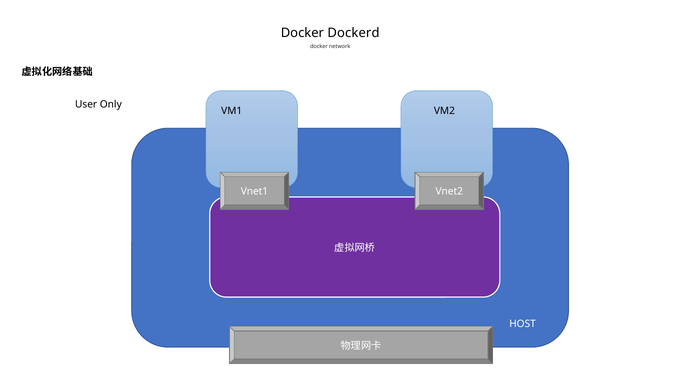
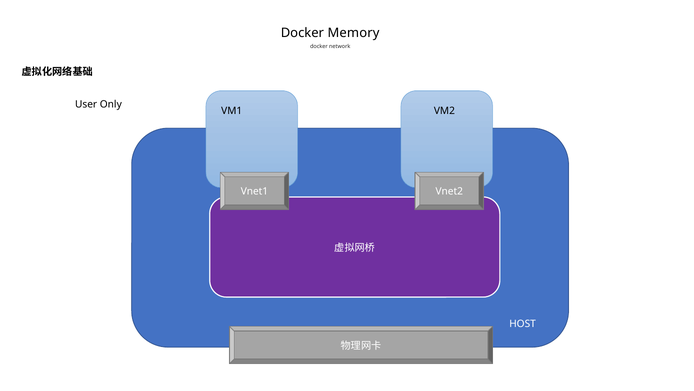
Dockerd: Dockerd -> Memory (353, 33)
